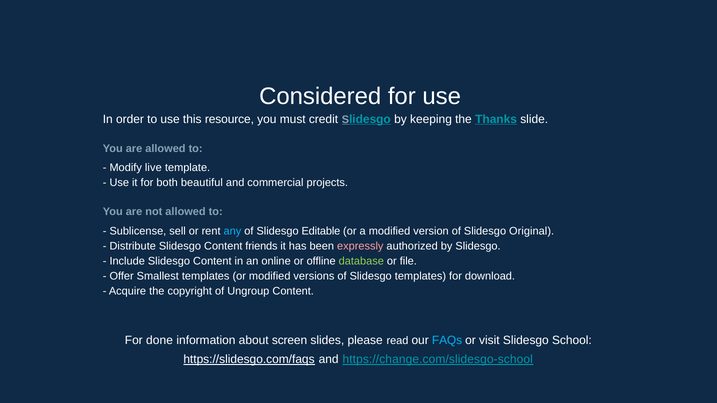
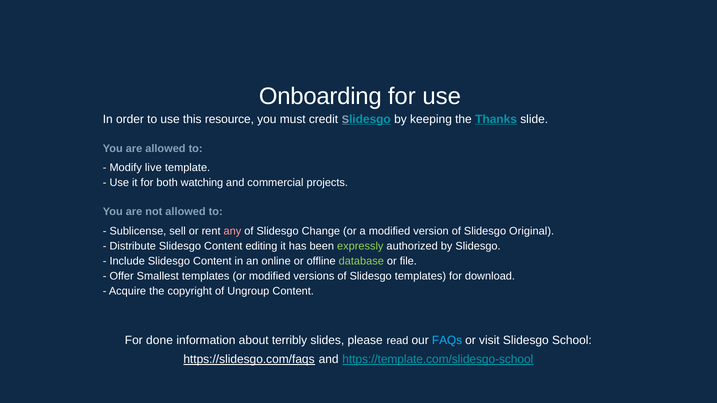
Considered: Considered -> Onboarding (320, 96)
beautiful: beautiful -> watching (202, 183)
any colour: light blue -> pink (232, 231)
Editable: Editable -> Change (321, 231)
friends: friends -> editing (261, 246)
expressly colour: pink -> light green (360, 246)
screen: screen -> terribly (290, 341)
https://change.com/slidesgo-school: https://change.com/slidesgo-school -> https://template.com/slidesgo-school (438, 360)
